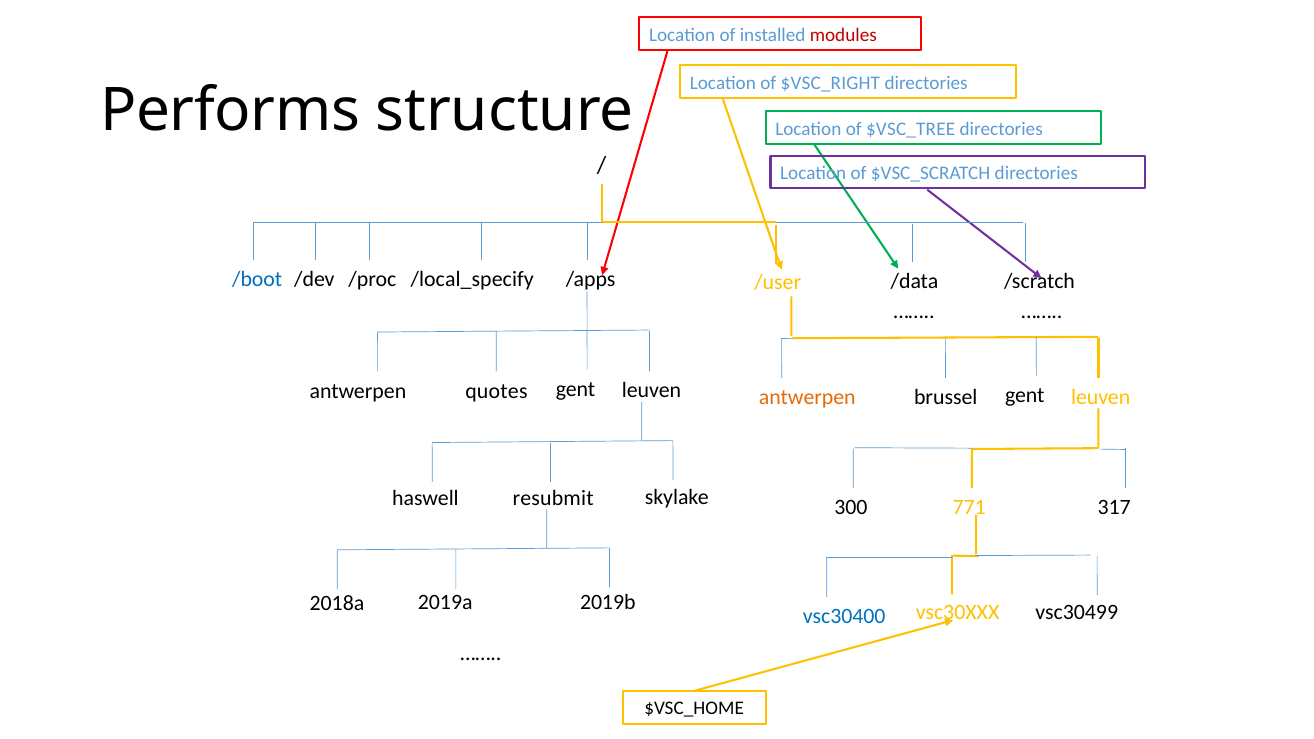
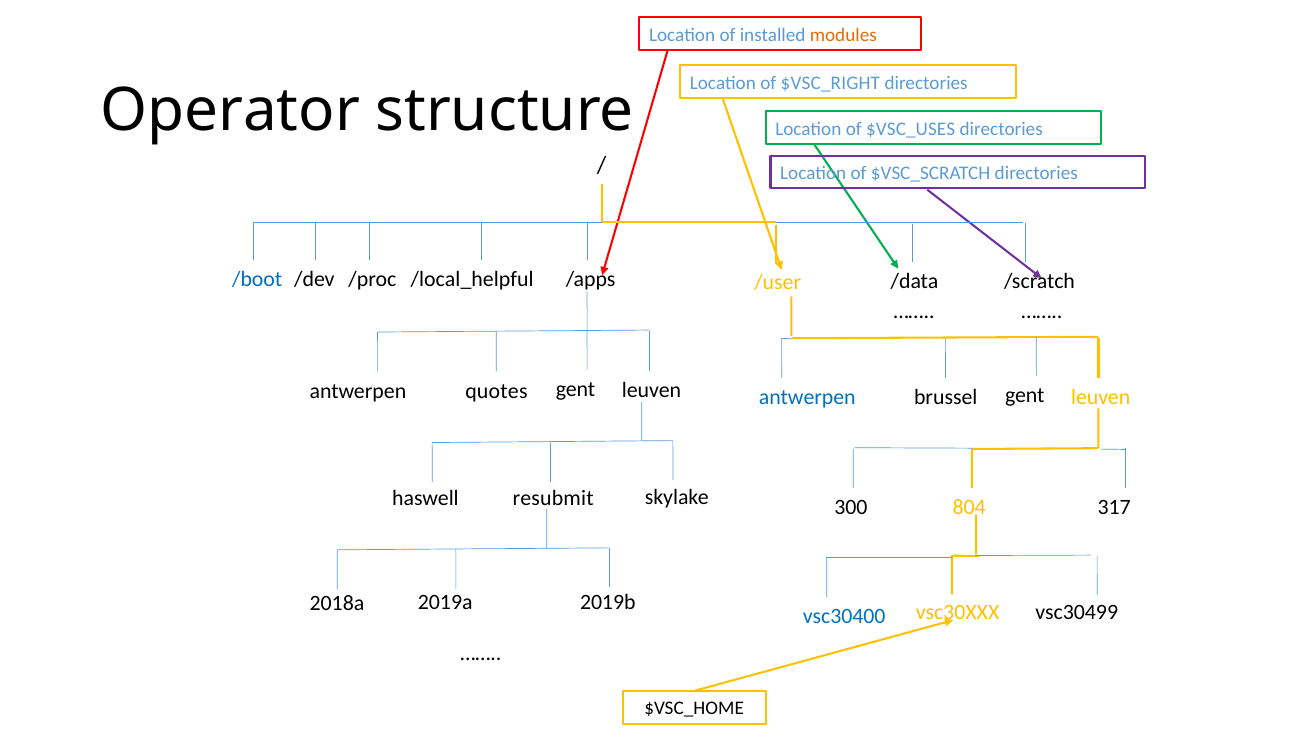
modules colour: red -> orange (843, 35)
Performs: Performs -> Operator (230, 110)
$VSC_TREE: $VSC_TREE -> $VSC_USES (911, 129)
/local_specify: /local_specify -> /local_helpful (472, 279)
antwerpen colour: orange -> blue (807, 398)
771: 771 -> 804 (969, 508)
